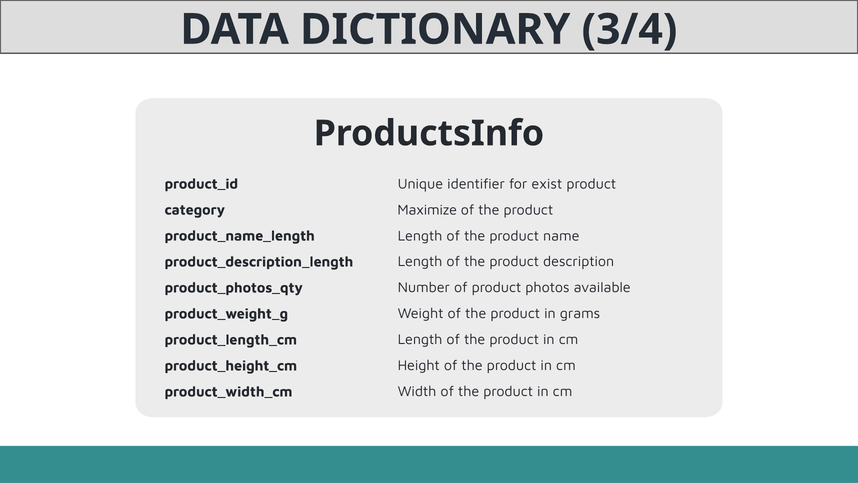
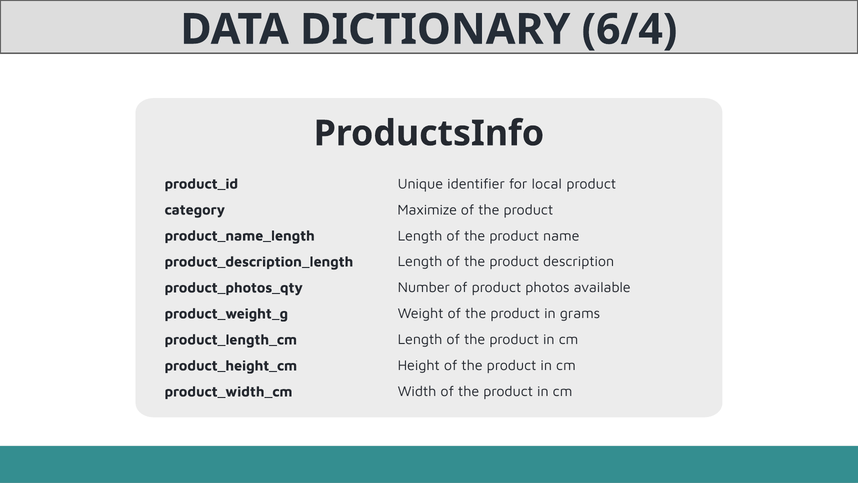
3/4: 3/4 -> 6/4 (629, 30)
exist: exist -> local (547, 184)
